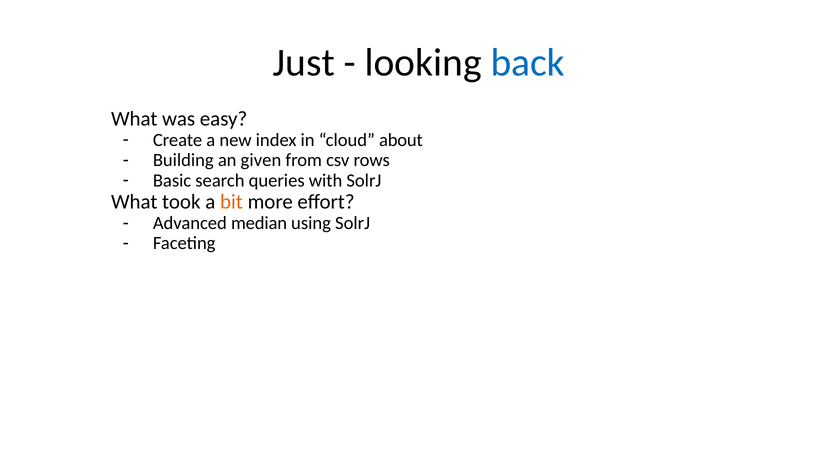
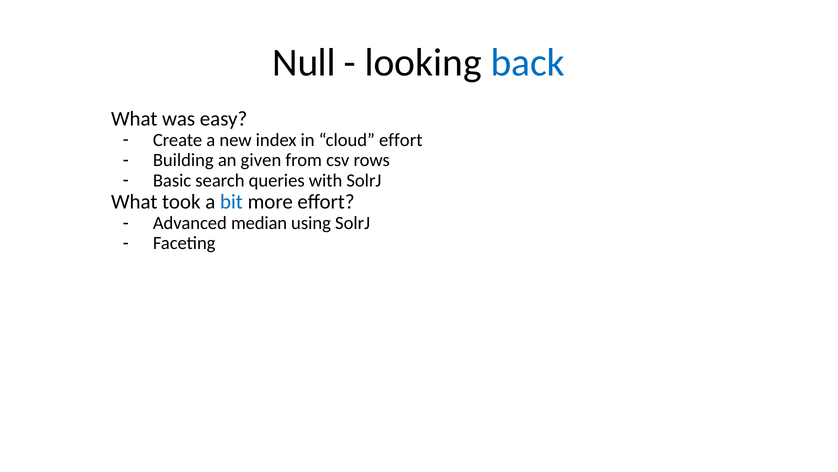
Just: Just -> Null (304, 62)
cloud about: about -> effort (401, 140)
bit colour: orange -> blue (231, 201)
